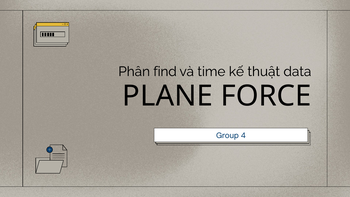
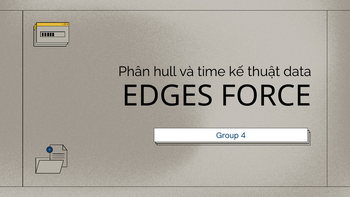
find: find -> hull (165, 71)
PLANE: PLANE -> EDGES (168, 96)
